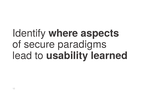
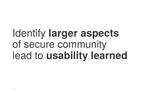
where: where -> larger (63, 33)
paradigms: paradigms -> community (82, 44)
